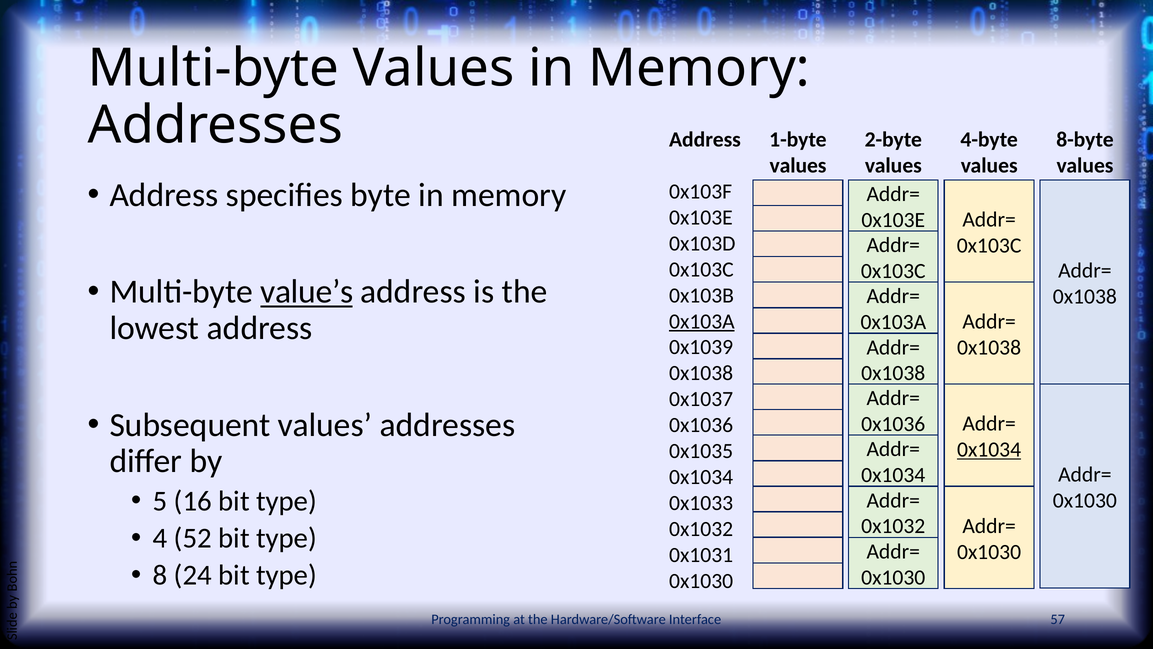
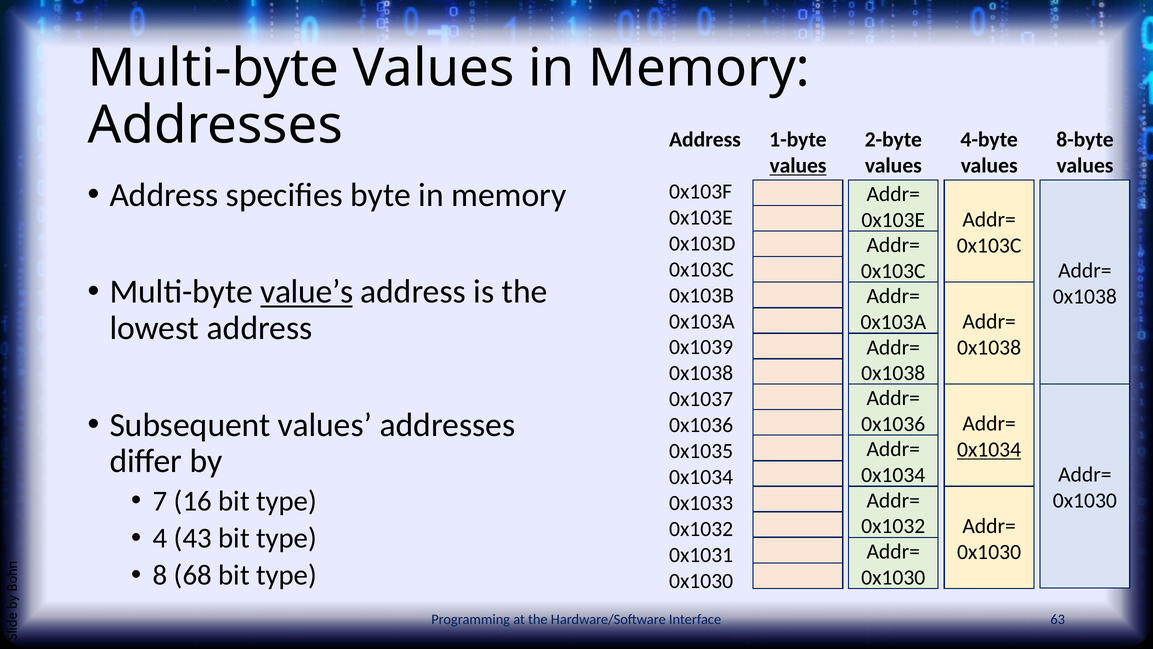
values underline: none -> present (798, 166)
0x103A underline: present -> none (702, 321)
5: 5 -> 7 (160, 501)
52: 52 -> 43 (193, 538)
24: 24 -> 68 (193, 575)
57: 57 -> 63 (1058, 619)
